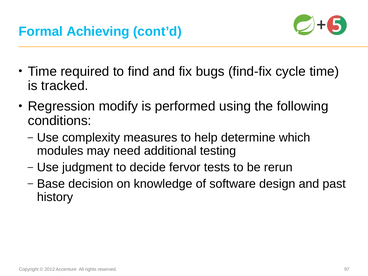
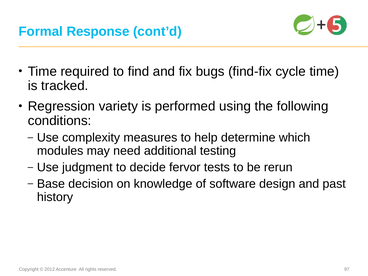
Achieving: Achieving -> Response (98, 31)
modify: modify -> variety (118, 106)
